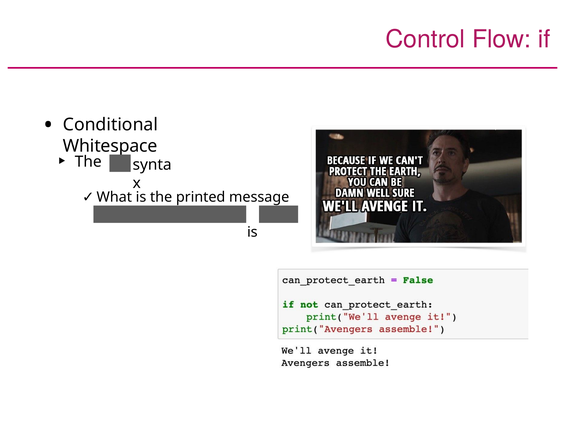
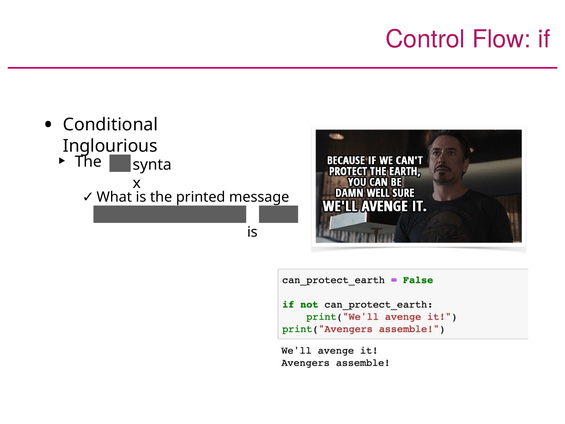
Whitespace: Whitespace -> Inglourious (110, 146)
